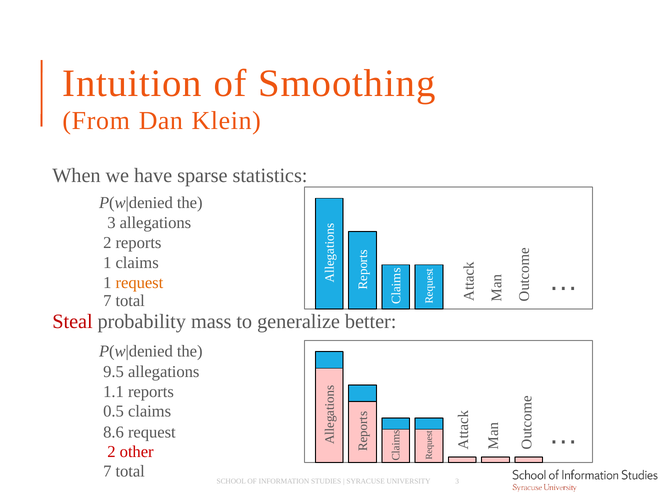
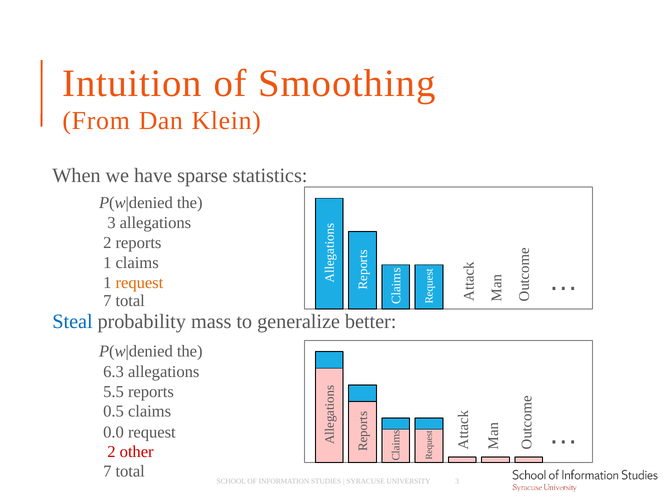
Steal colour: red -> blue (73, 321)
9.5: 9.5 -> 6.3 (114, 371)
1.1: 1.1 -> 5.5 (114, 391)
8.6: 8.6 -> 0.0 (114, 432)
